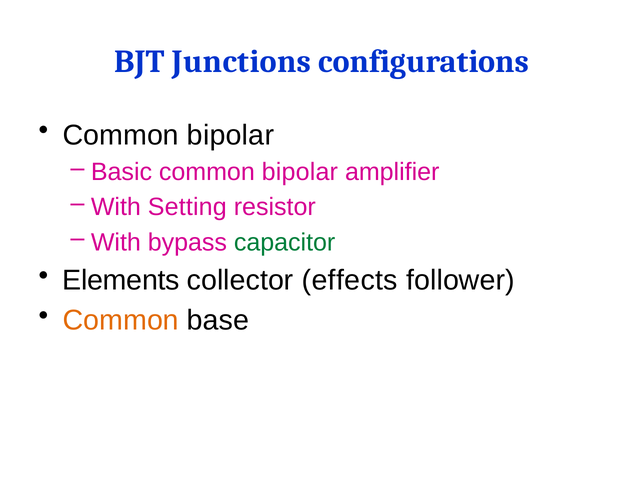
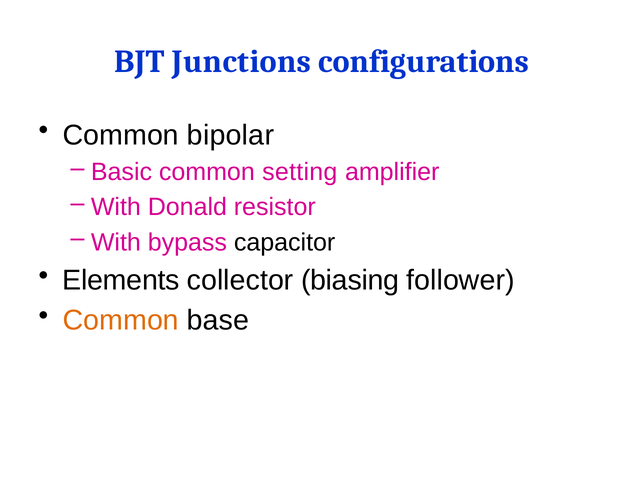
Basic common bipolar: bipolar -> setting (300, 172)
Setting: Setting -> Donald (187, 207)
capacitor colour: green -> black (285, 242)
effects: effects -> biasing (350, 280)
